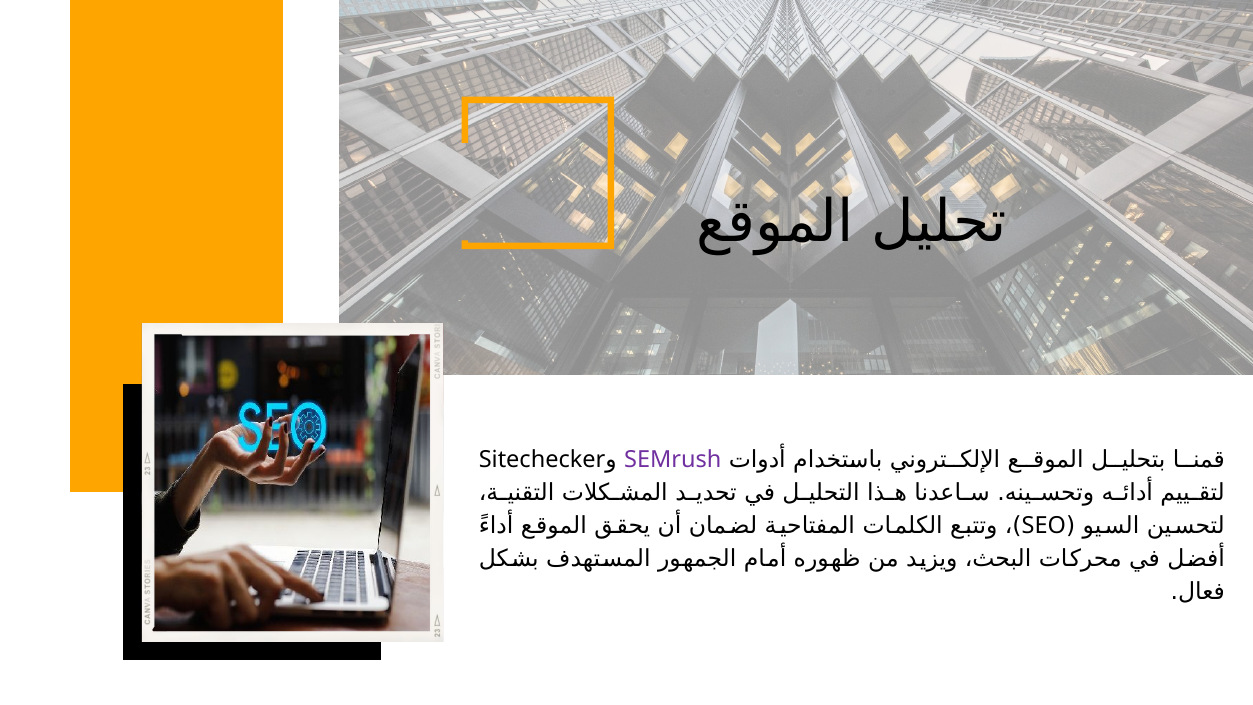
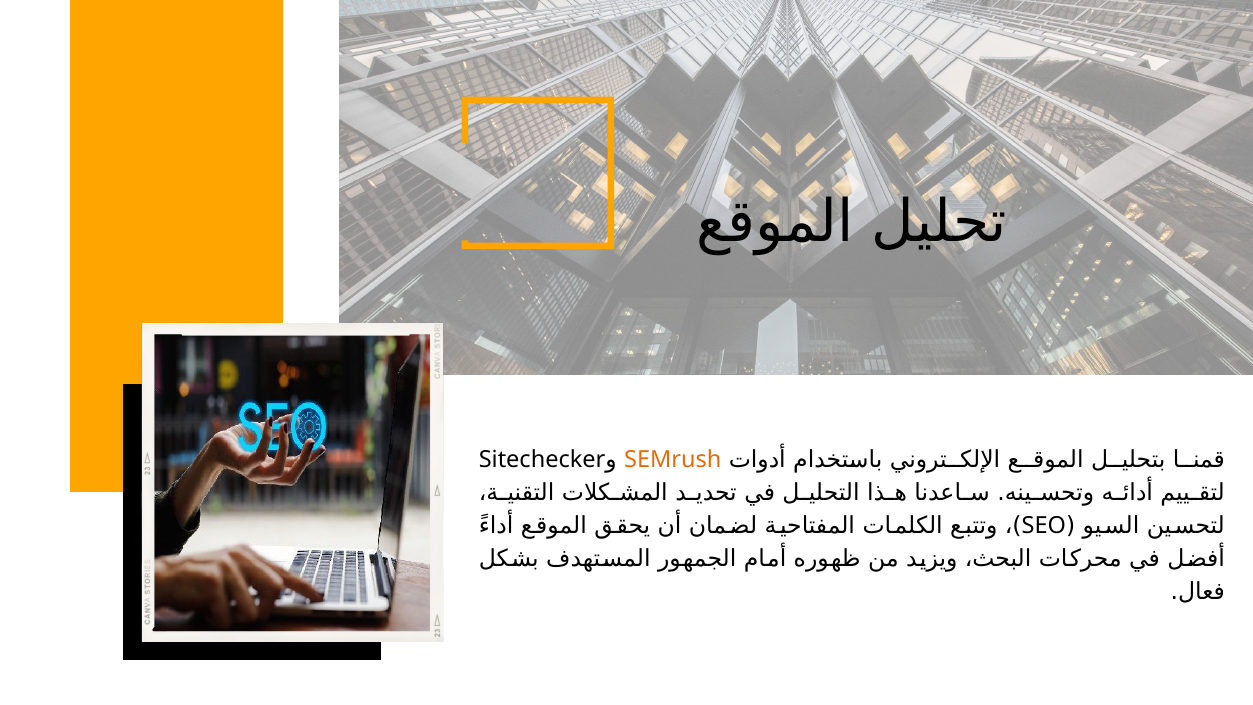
SEMrush colour: purple -> orange (673, 460)
